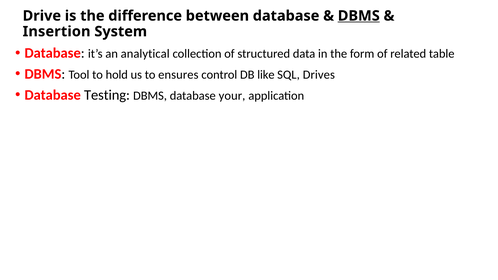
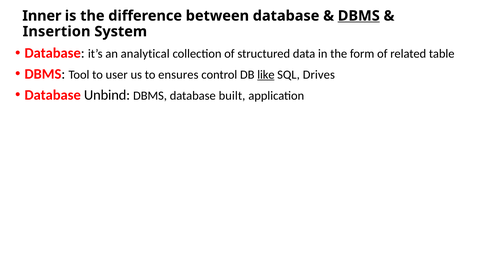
Drive: Drive -> Inner (42, 16)
hold: hold -> user (117, 75)
like underline: none -> present (266, 75)
Testing: Testing -> Unbind (107, 95)
your: your -> built (232, 96)
